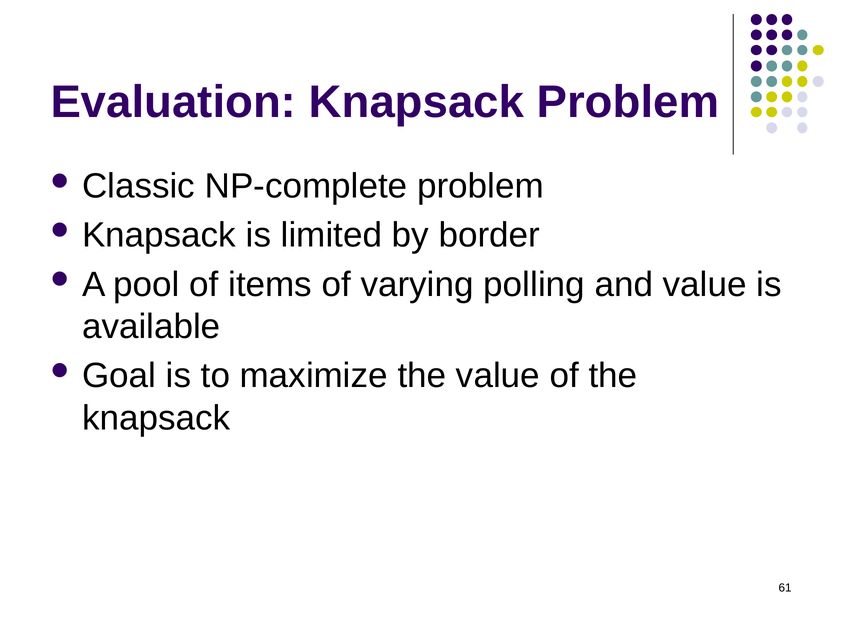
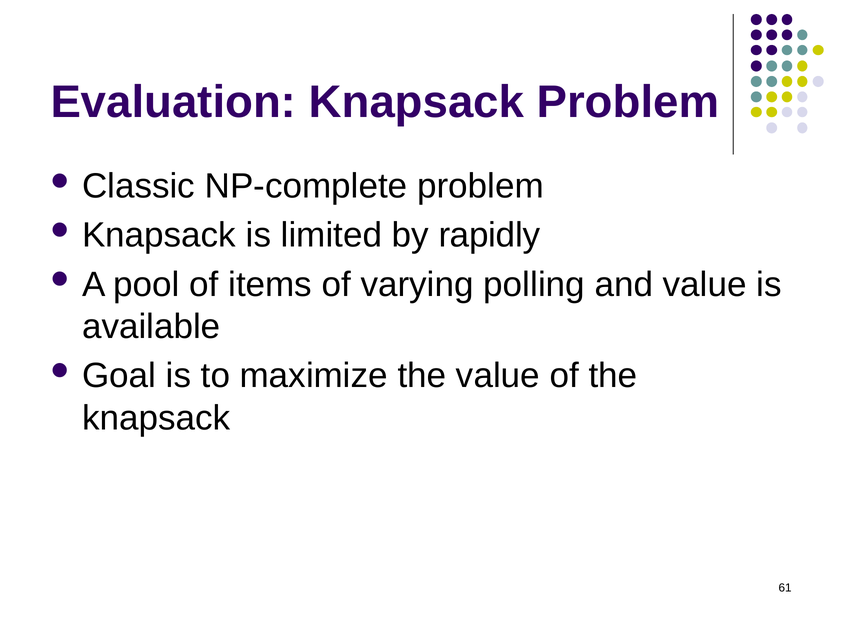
border: border -> rapidly (489, 235)
